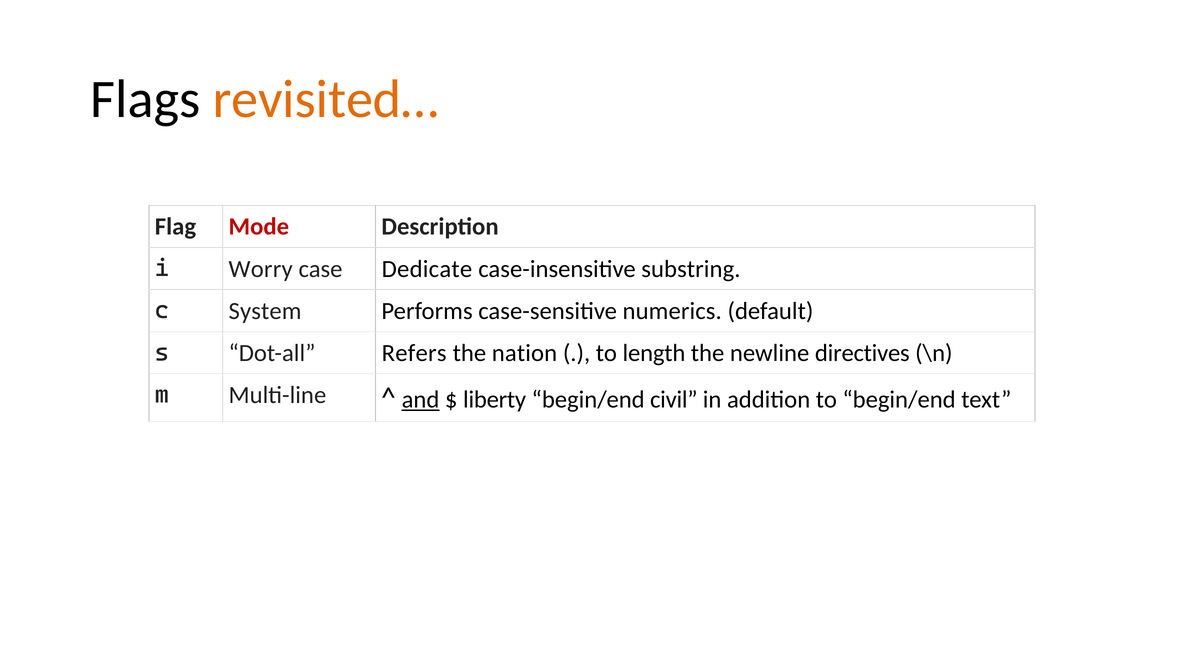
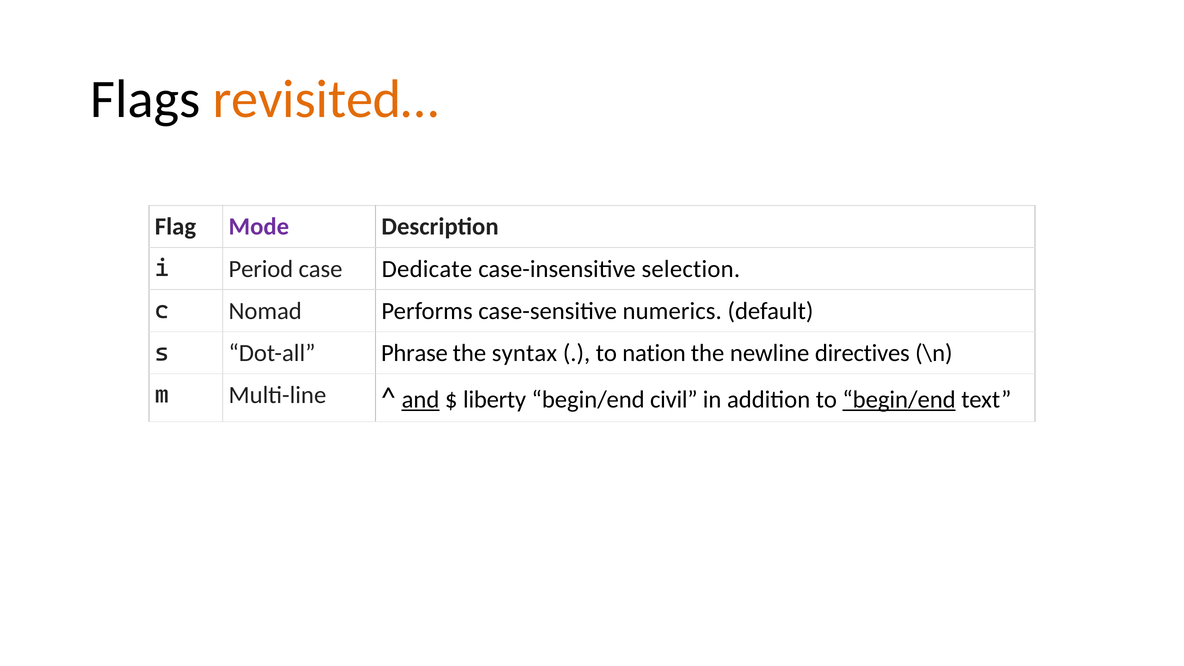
Mode colour: red -> purple (259, 227)
Worry: Worry -> Period (261, 269)
substring: substring -> selection (691, 269)
System: System -> Nomad (265, 311)
Refers: Refers -> Phrase (414, 353)
nation: nation -> syntax (524, 353)
length: length -> nation (654, 353)
begin/end underline: none -> present (899, 400)
